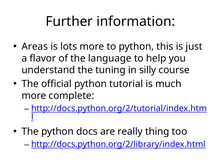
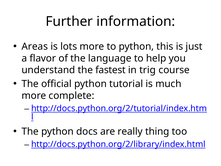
tuning: tuning -> fastest (111, 70)
silly: silly -> trig (148, 70)
